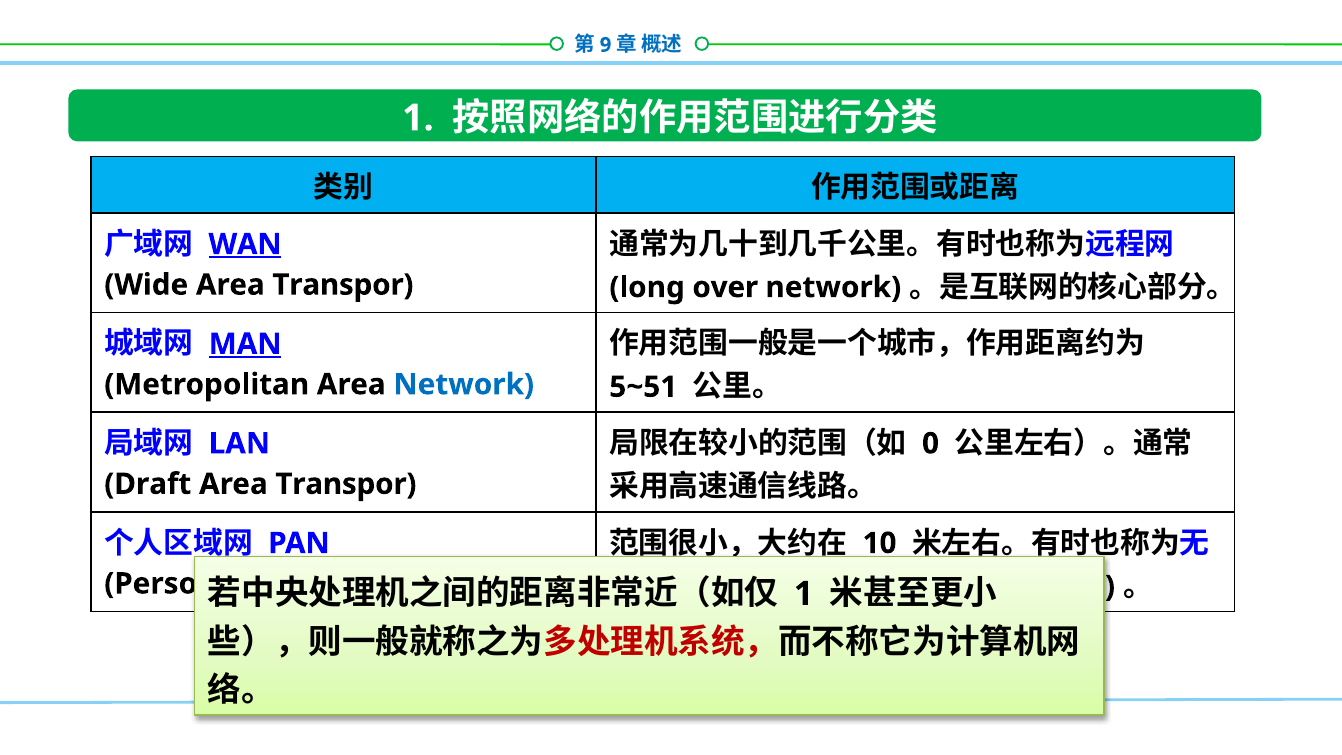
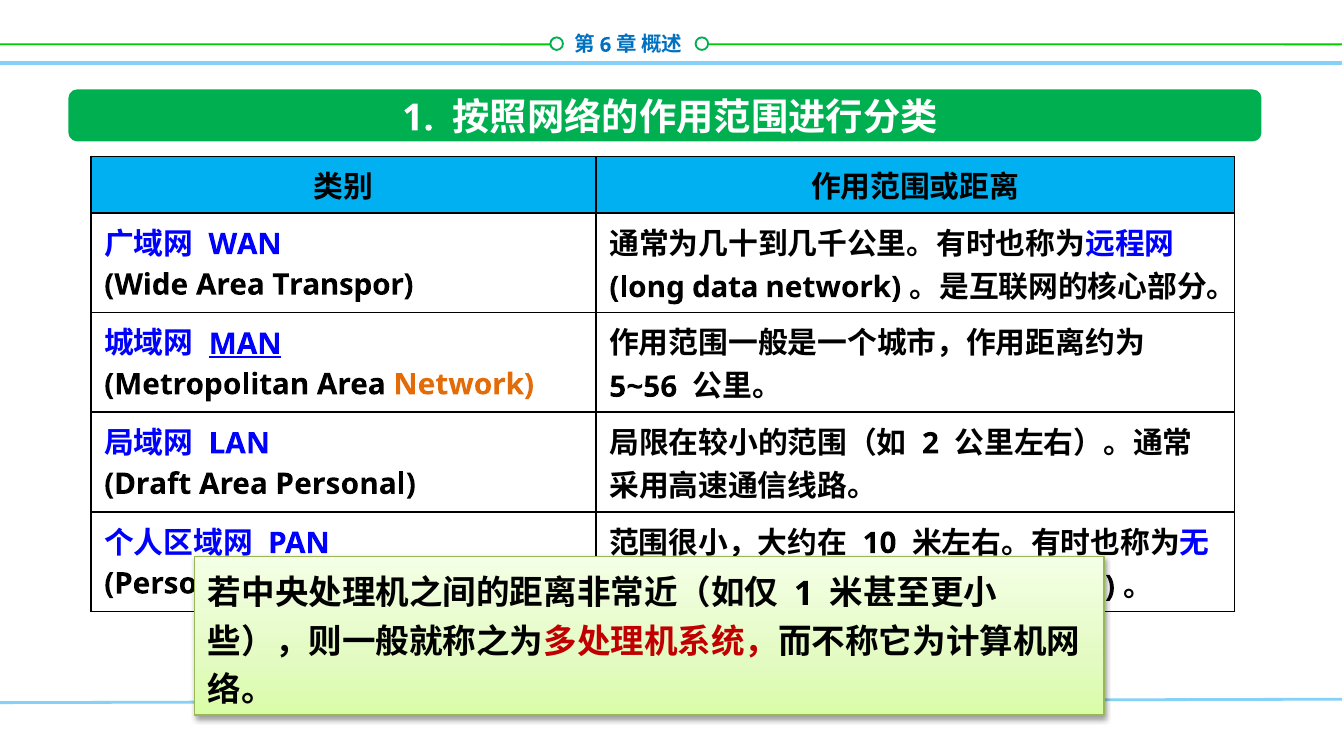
9: 9 -> 6 (606, 45)
WAN underline: present -> none (245, 244)
over: over -> data (725, 287)
Network colour: blue -> orange (464, 384)
5~51: 5~51 -> 5~56 (643, 387)
0: 0 -> 2 (931, 444)
Transpor: Transpor -> Personal (346, 484)
